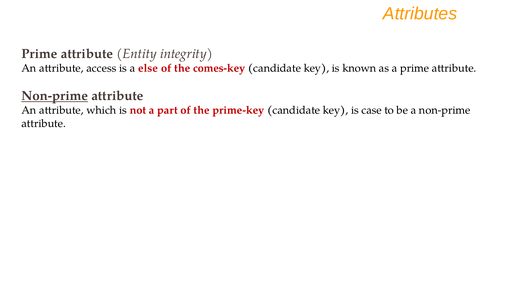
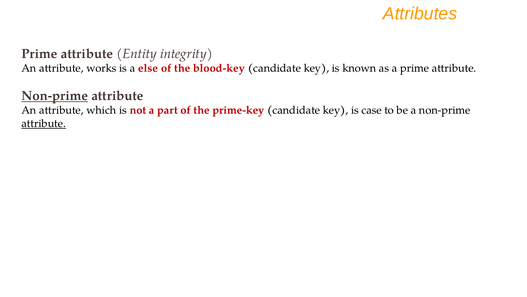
access: access -> works (101, 68)
comes-key: comes-key -> blood-key (219, 68)
attribute underline: none -> present (44, 123)
